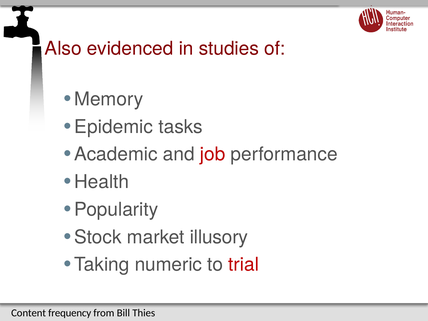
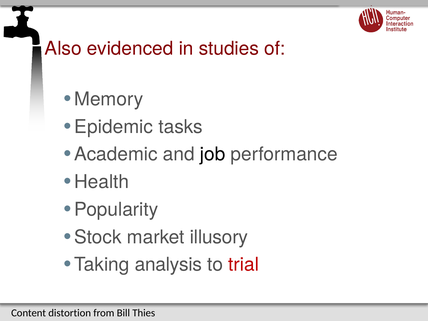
job colour: red -> black (213, 154)
numeric: numeric -> analysis (168, 265)
frequency: frequency -> distortion (70, 313)
